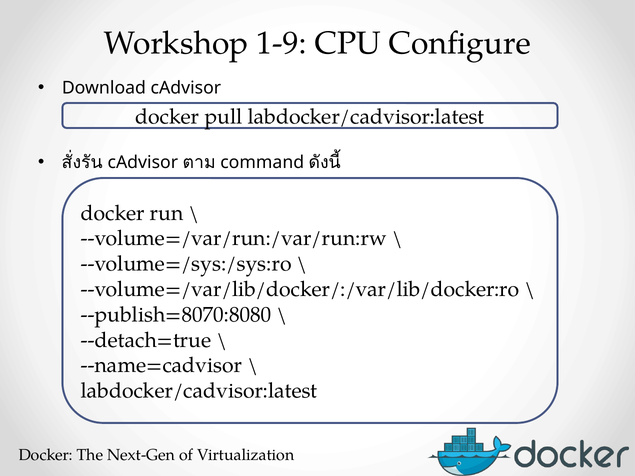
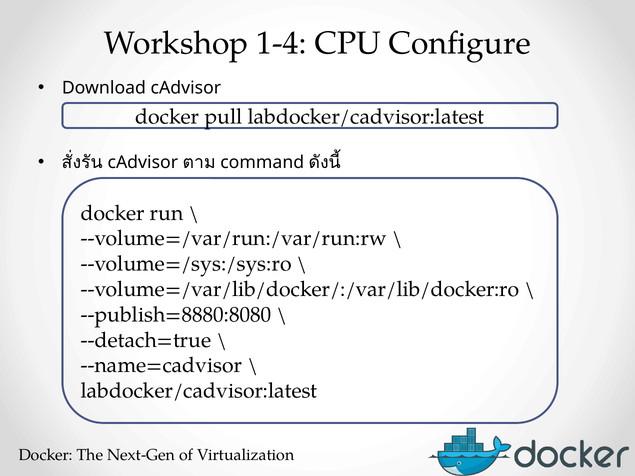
1-9: 1-9 -> 1-4 (282, 43)
--publish=8070:8080: --publish=8070:8080 -> --publish=8880:8080 (176, 315)
